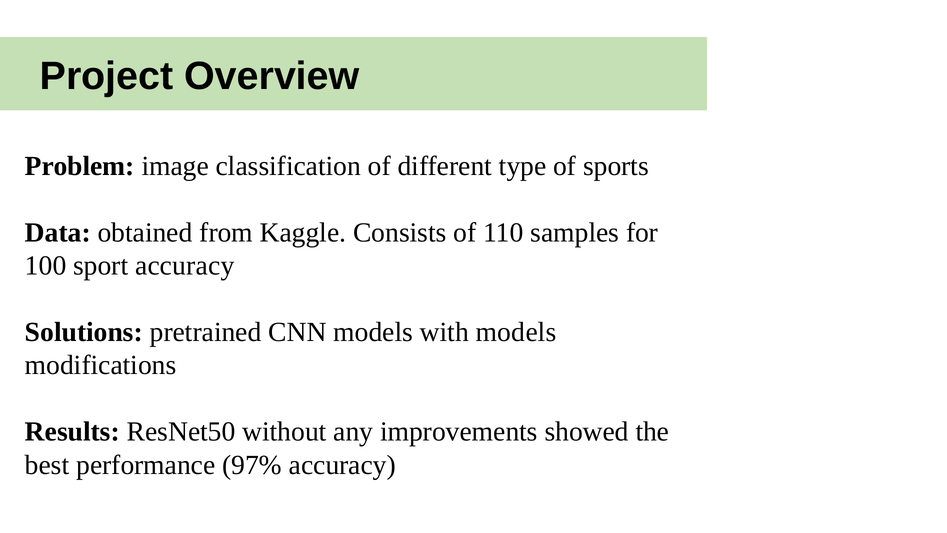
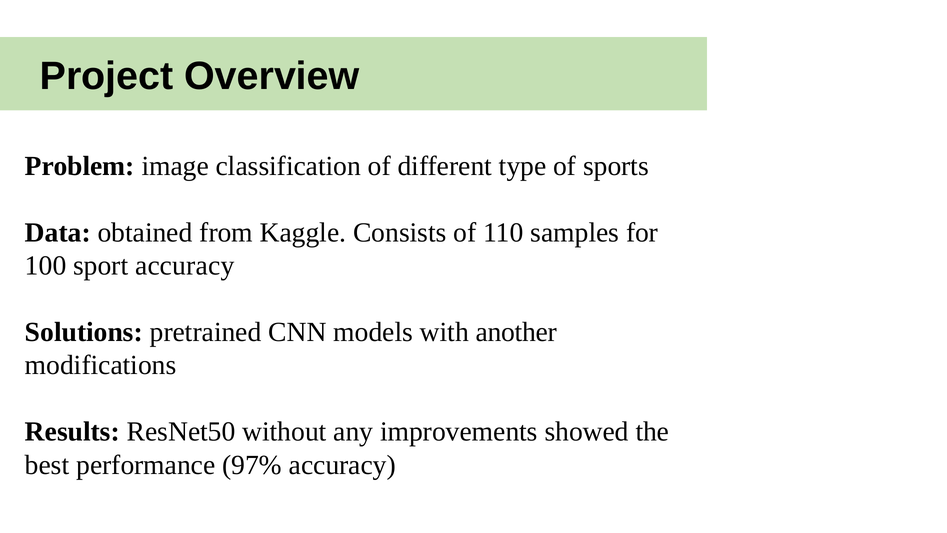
with models: models -> another (516, 332)
